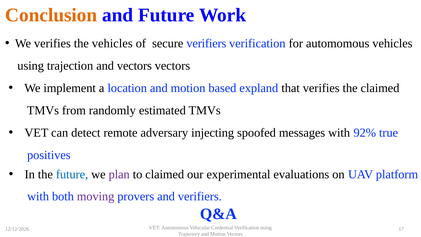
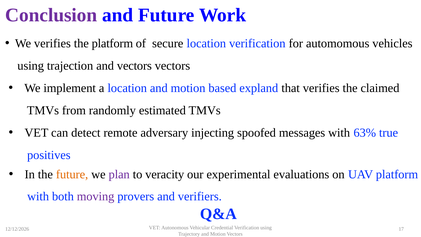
Conclusion colour: orange -> purple (51, 15)
the vehicles: vehicles -> platform (112, 44)
secure verifiers: verifiers -> location (206, 44)
92%: 92% -> 63% (365, 133)
future colour: blue -> orange (72, 174)
to claimed: claimed -> veracity (165, 174)
